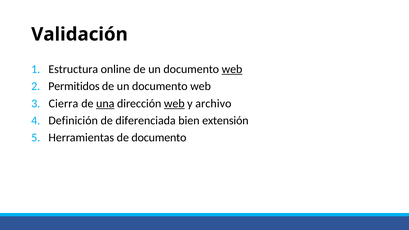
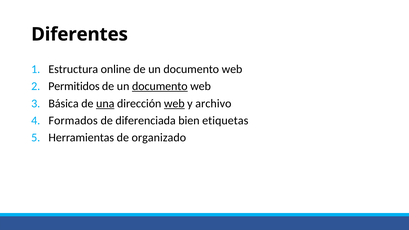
Validación: Validación -> Diferentes (80, 34)
web underline: present -> none (232, 69)
documento underline: none -> present (160, 86)
Cierra: Cierra -> Básica (64, 103)
Definición: Definición -> Formados (73, 121)
extensión: extensión -> etiquetas (225, 121)
de documento: documento -> organizado (159, 138)
